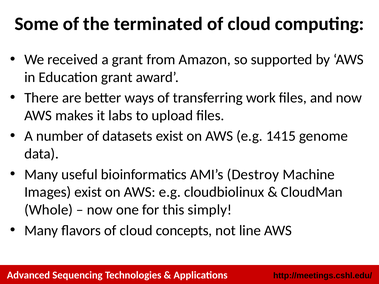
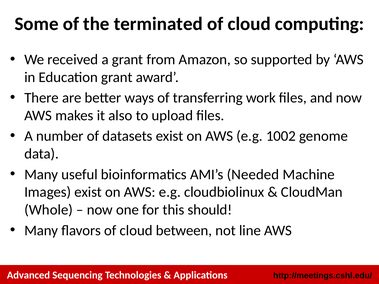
labs: labs -> also (120, 116)
1415: 1415 -> 1002 (281, 136)
Destroy: Destroy -> Needed (253, 175)
simply: simply -> should (210, 210)
concepts: concepts -> between (184, 231)
